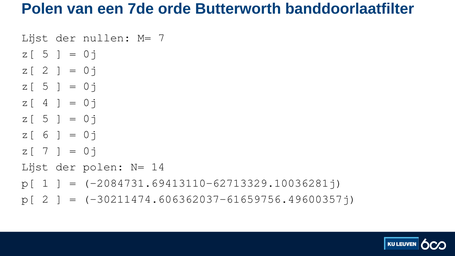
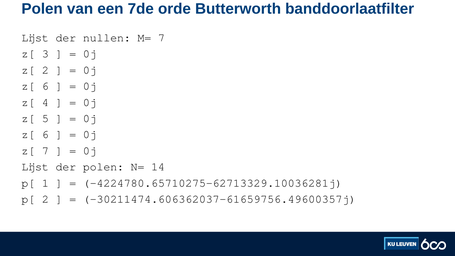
5: 5 -> 3 (45, 54)
5: 5 -> 6 (45, 86)
-2084731.69413110-62713329.10036281j: -2084731.69413110-62713329.10036281j -> -4224780.65710275-62713329.10036281j (213, 183)
